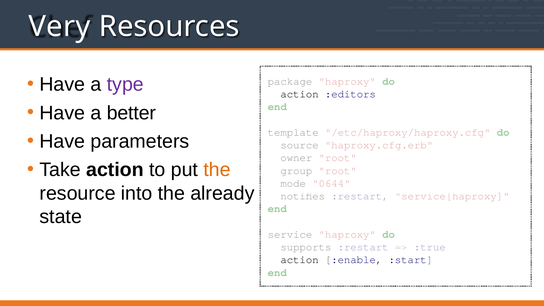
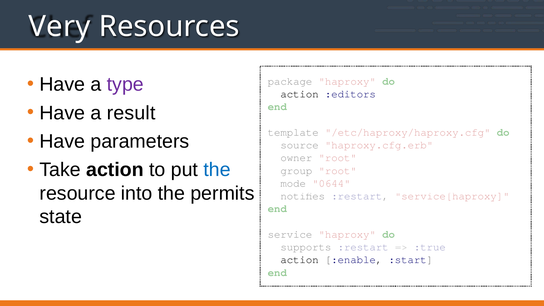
better: better -> result (131, 113)
the colour: orange -> blue (217, 170)
already: already -> permits (222, 193)
